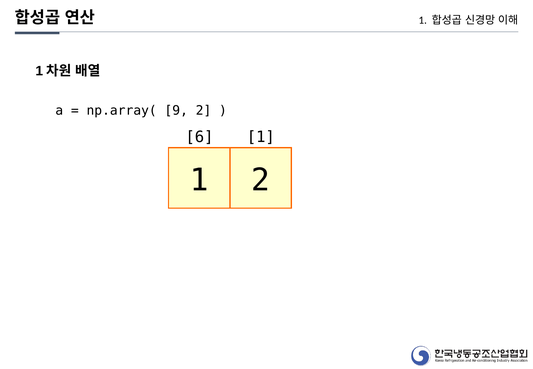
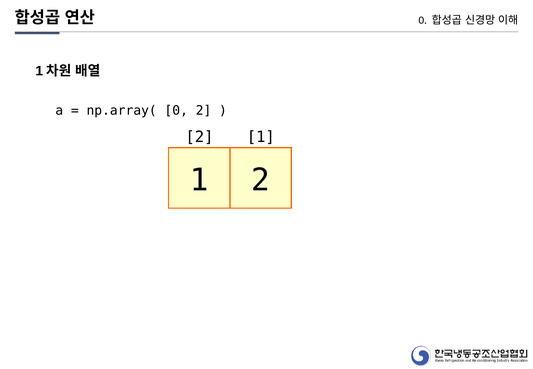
1: 1 -> 0 (423, 20)
np.array( 9: 9 -> 0 (176, 110)
6: 6 -> 2 (199, 137)
